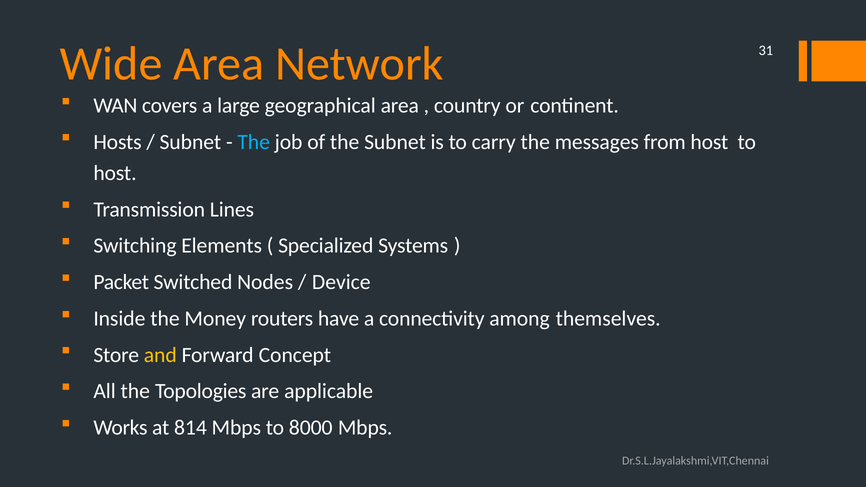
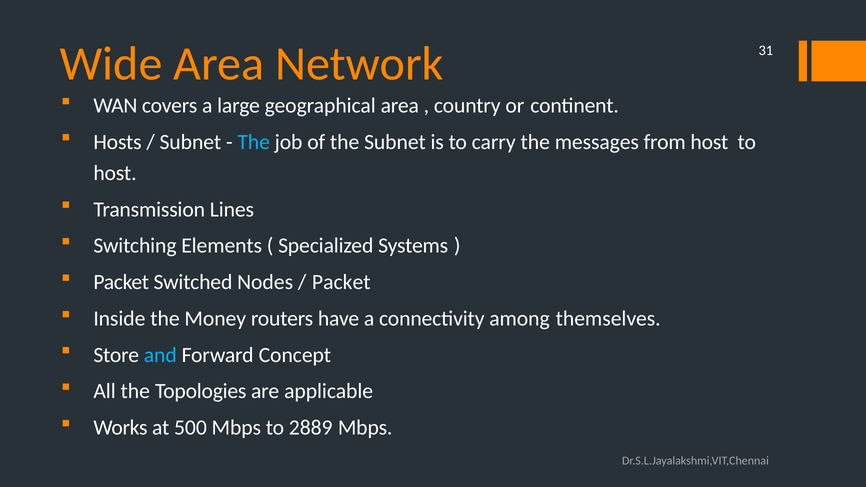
Device: Device -> Packet (341, 282)
and colour: yellow -> light blue (160, 355)
814: 814 -> 500 (190, 428)
8000: 8000 -> 2889 (311, 428)
